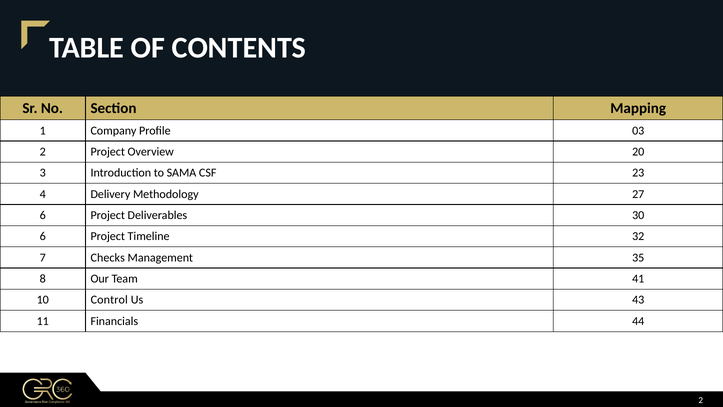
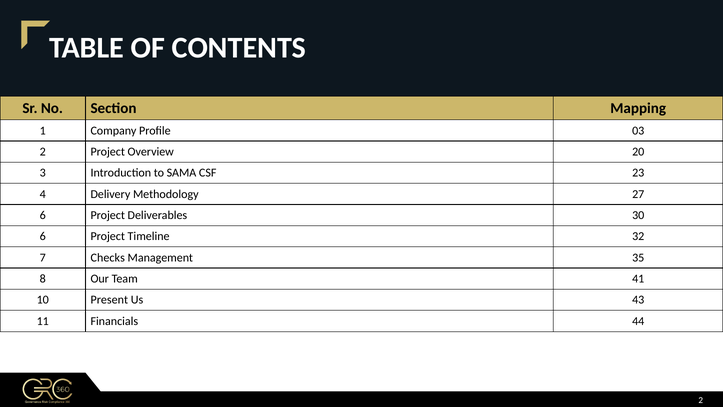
Control: Control -> Present (109, 300)
